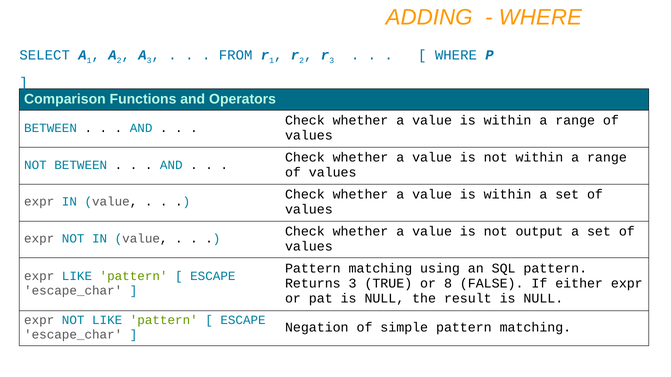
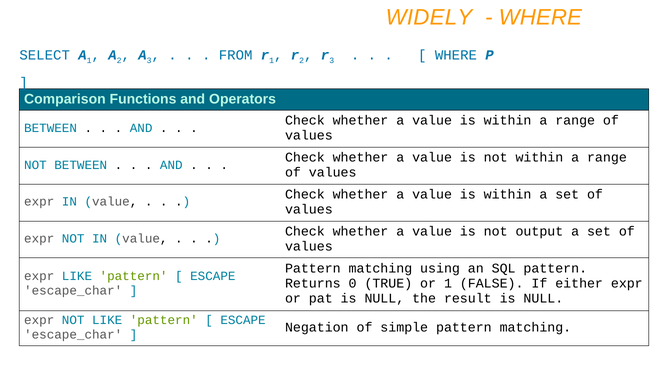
ADDING: ADDING -> WIDELY (429, 17)
Returns 3: 3 -> 0 (353, 284)
or 8: 8 -> 1 (448, 284)
